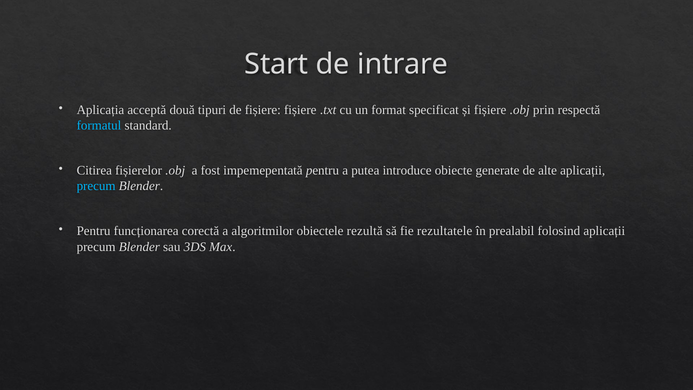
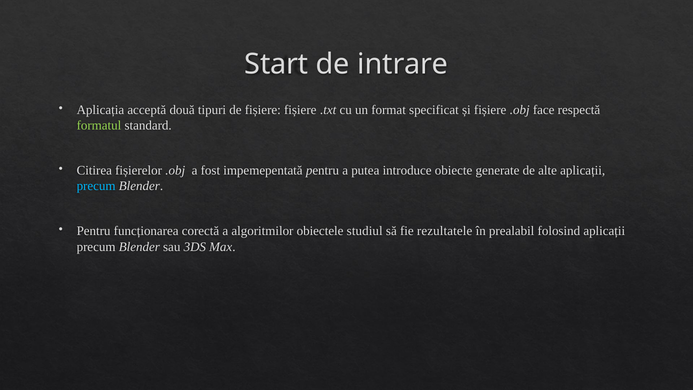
prin: prin -> face (544, 110)
formatul colour: light blue -> light green (99, 125)
rezultă: rezultă -> studiul (365, 231)
